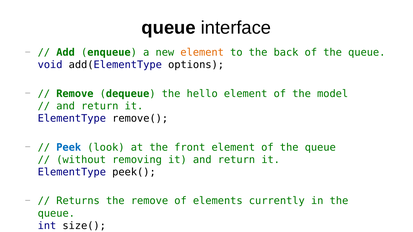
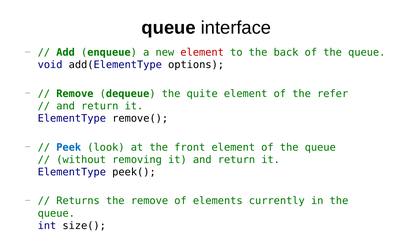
element colour: orange -> red (202, 52)
hello: hello -> quite (202, 94)
model: model -> refer (333, 94)
